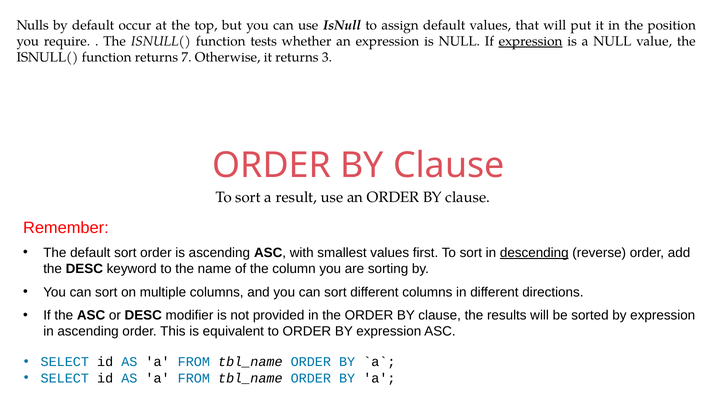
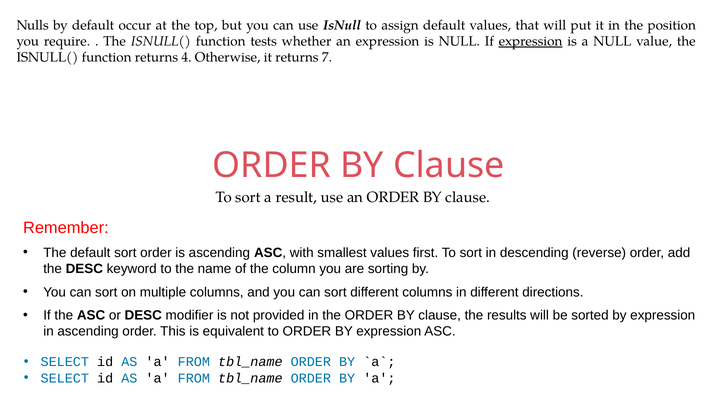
7: 7 -> 4 (186, 57)
3: 3 -> 7 (327, 57)
descending underline: present -> none (534, 253)
